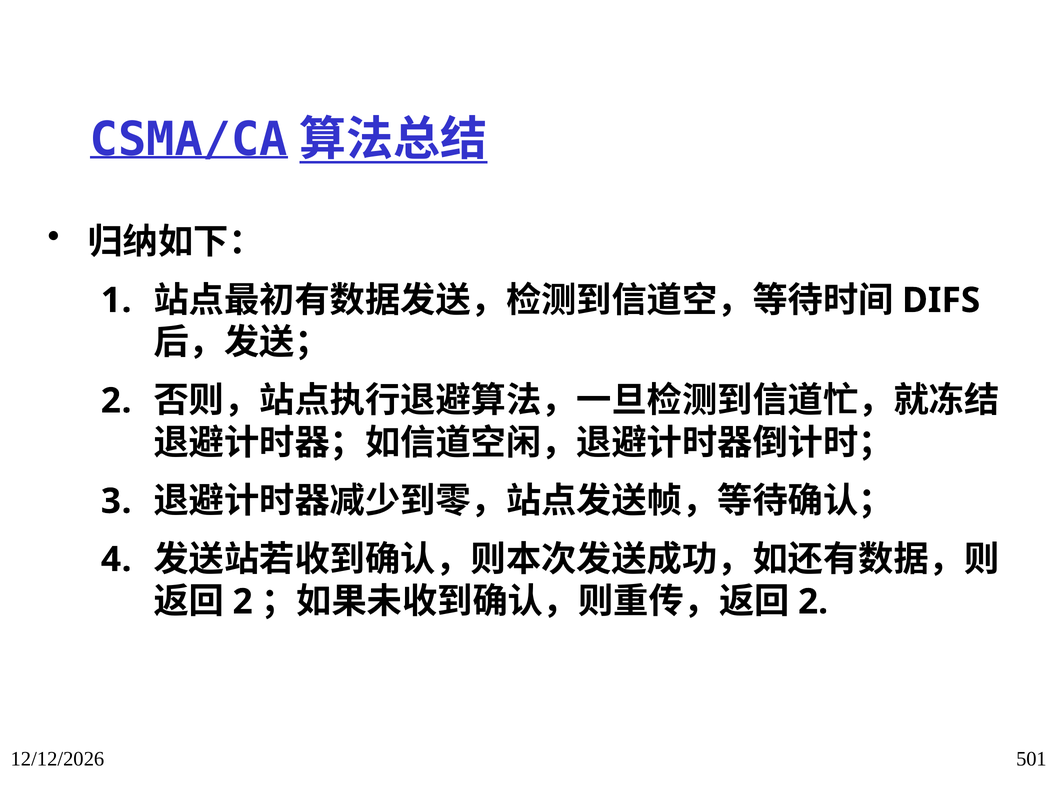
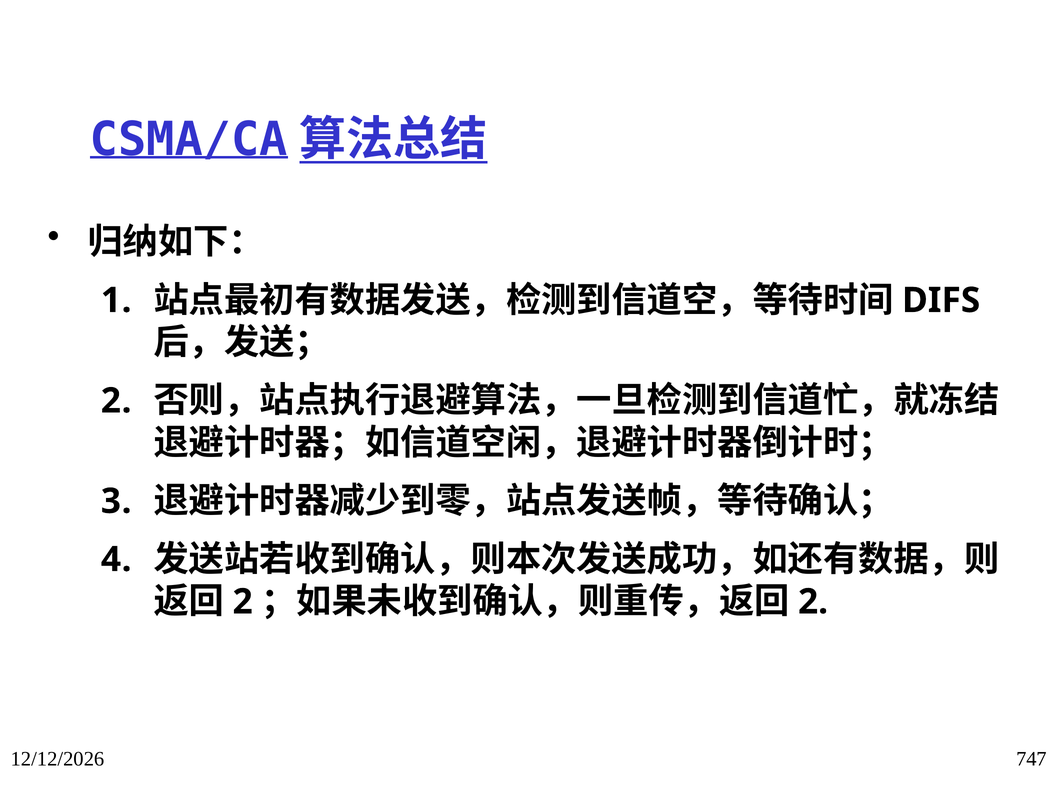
501: 501 -> 747 (1031, 759)
